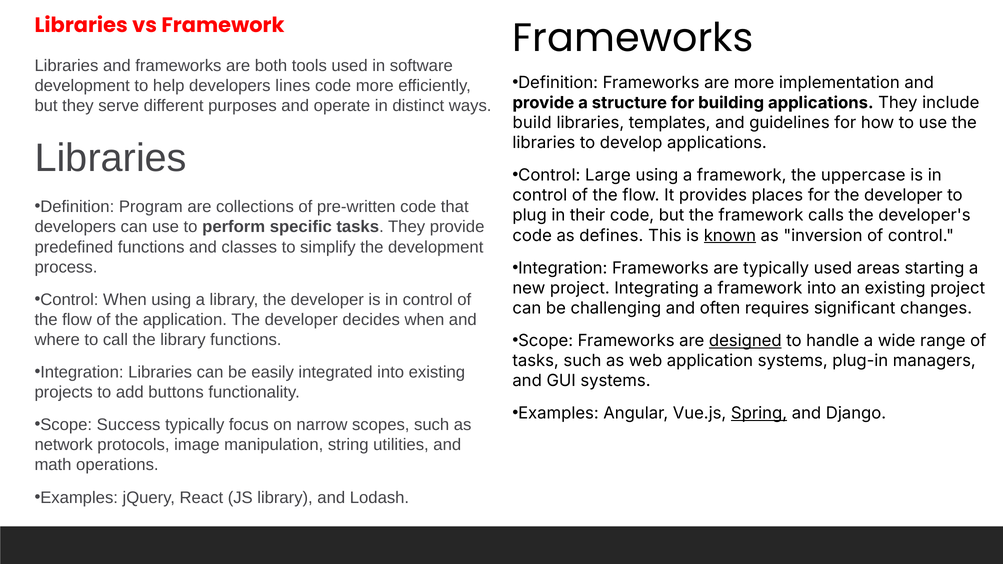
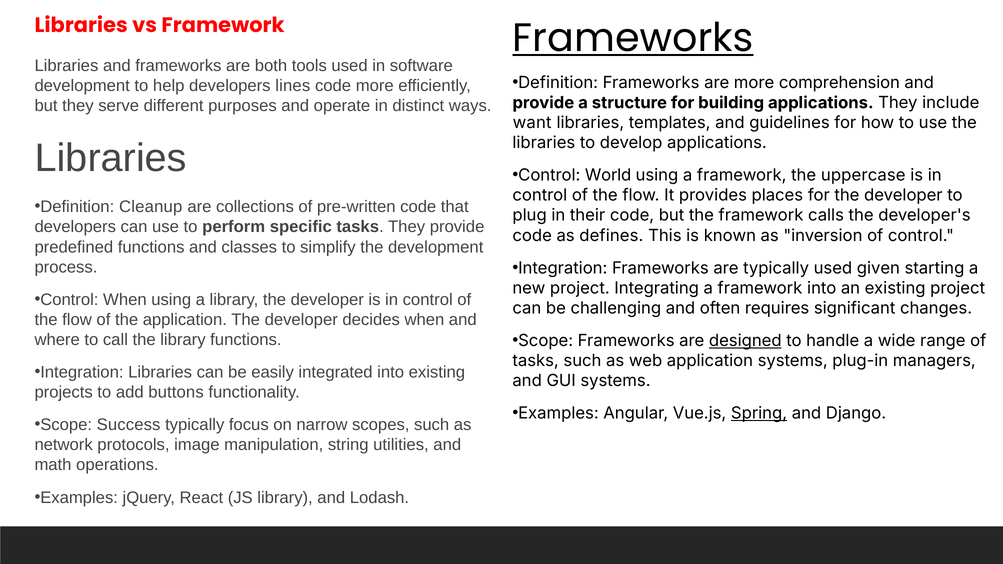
Frameworks underline: none -> present (633, 38)
implementation: implementation -> comprehension (839, 83)
build: build -> want (532, 123)
Large: Large -> World (608, 175)
Program: Program -> Cleanup (151, 207)
known underline: present -> none (730, 236)
areas: areas -> given (878, 268)
